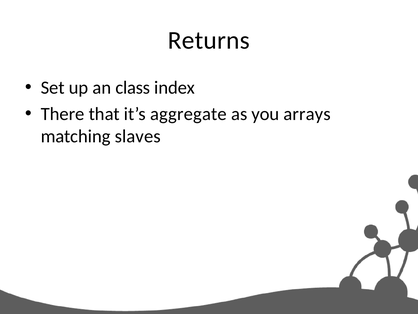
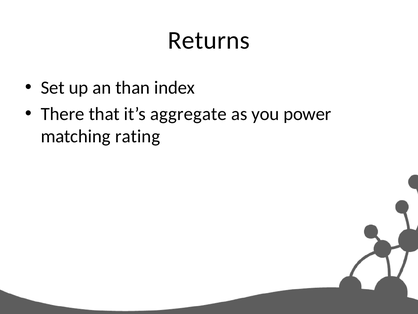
class: class -> than (133, 88)
arrays: arrays -> power (307, 114)
slaves: slaves -> rating (138, 136)
